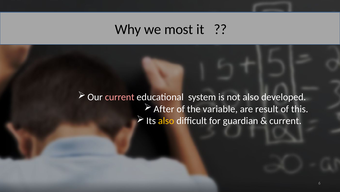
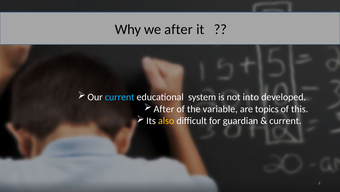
we most: most -> after (179, 29)
current colour: pink -> light blue (120, 97)
not also: also -> into (251, 97)
result: result -> topics (267, 109)
